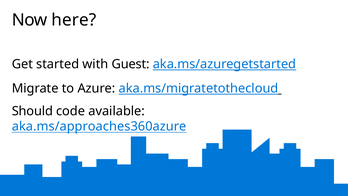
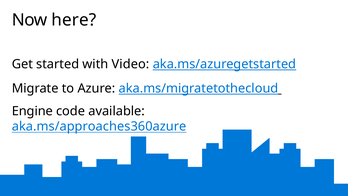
Guest: Guest -> Video (130, 64)
Should: Should -> Engine (32, 111)
